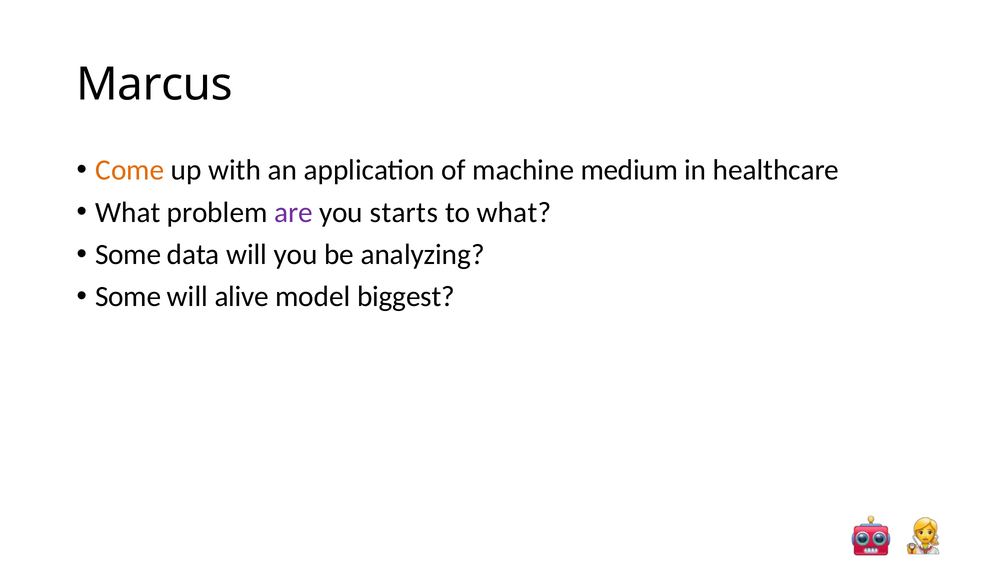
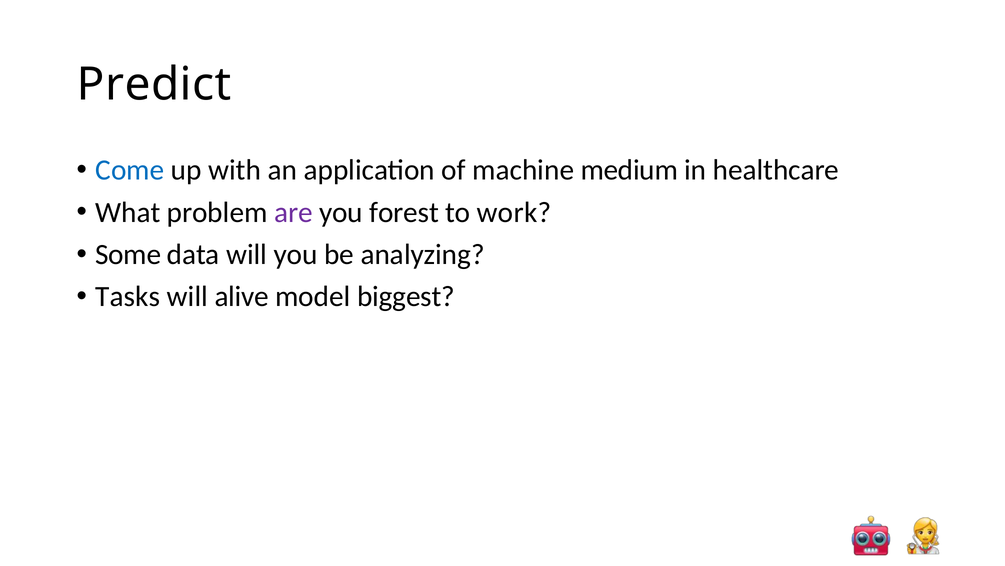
Marcus: Marcus -> Predict (154, 84)
Come colour: orange -> blue (130, 170)
starts: starts -> forest (404, 212)
to what: what -> work (514, 212)
Some: Some -> Tasks (128, 296)
